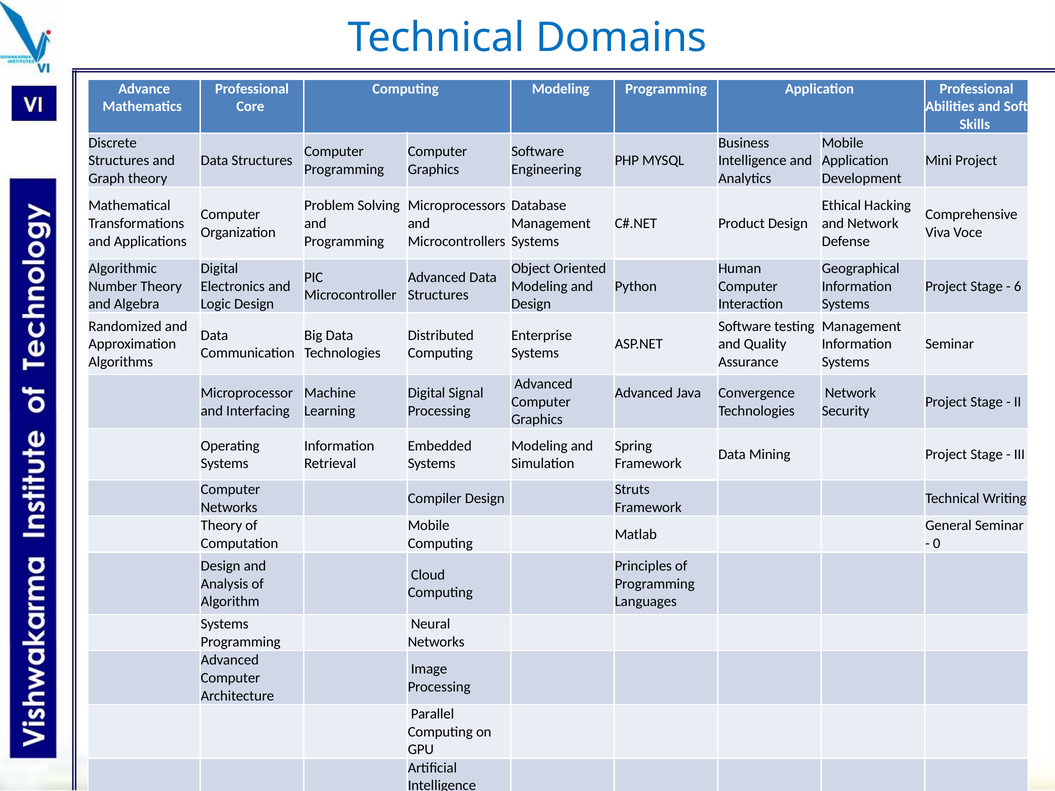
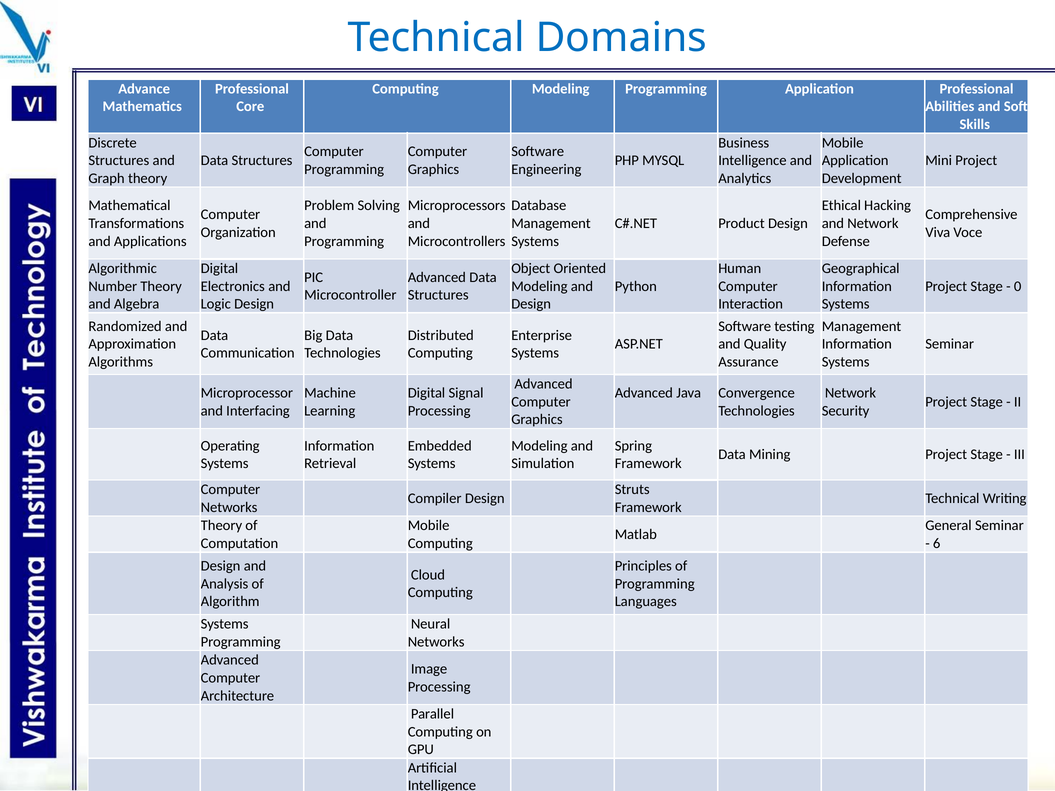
6: 6 -> 0 (1018, 286)
0: 0 -> 6 (937, 544)
